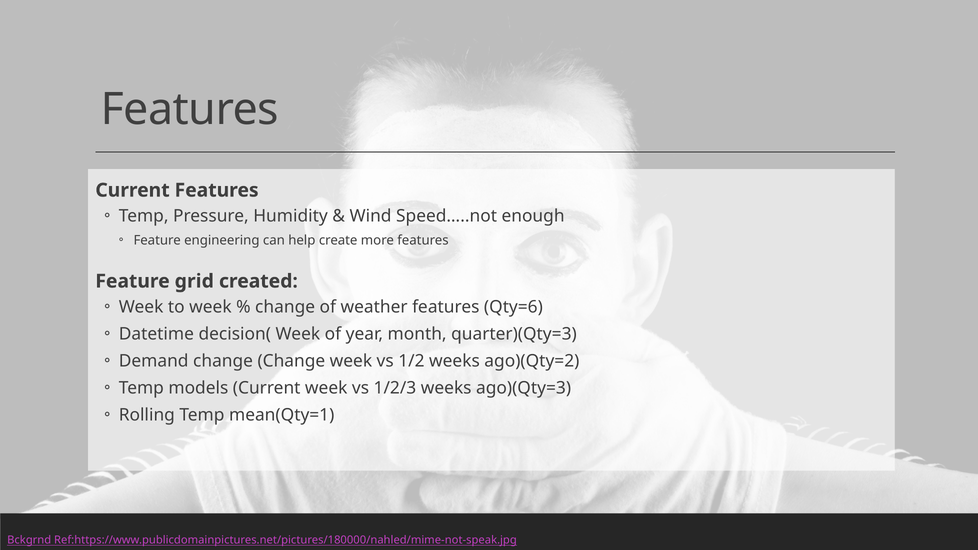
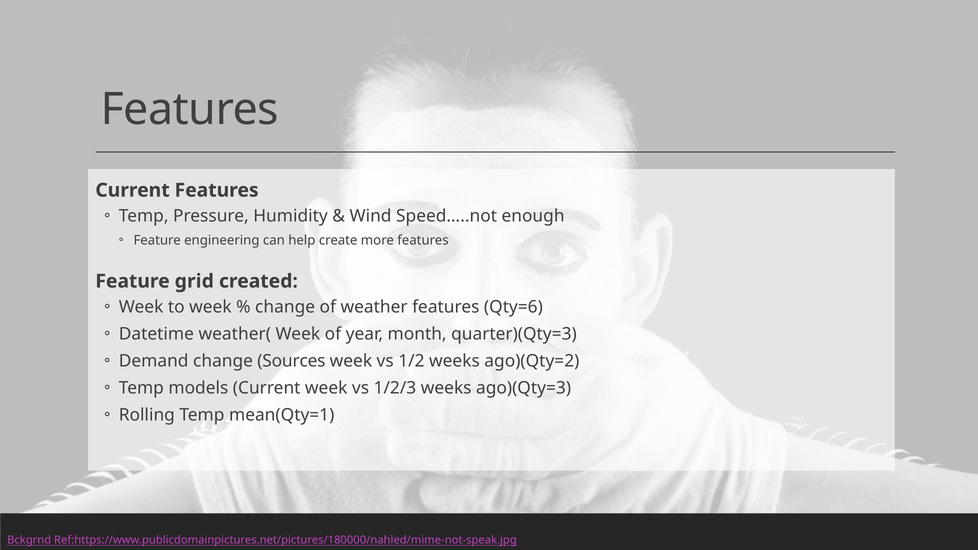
decision(: decision( -> weather( (235, 334)
change Change: Change -> Sources (291, 361)
